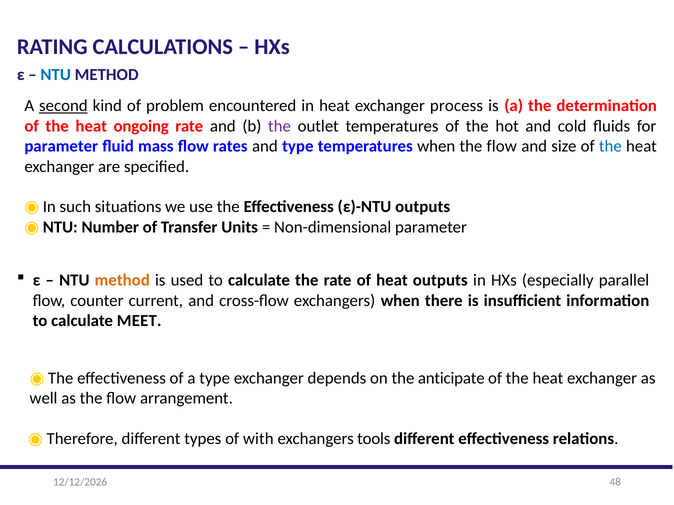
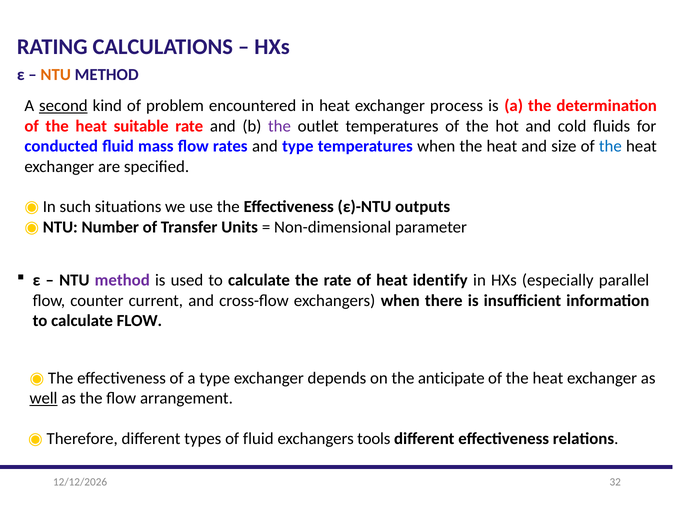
NTU colour: blue -> orange (56, 75)
ongoing: ongoing -> suitable (141, 126)
parameter: parameter -> conducted (61, 146)
when the flow: flow -> heat (502, 146)
method colour: orange -> purple (122, 281)
heat outputs: outputs -> identify (440, 281)
calculate MEET: MEET -> FLOW (139, 321)
well underline: none -> present (44, 399)
of with: with -> fluid (258, 439)
48: 48 -> 32 (615, 483)
